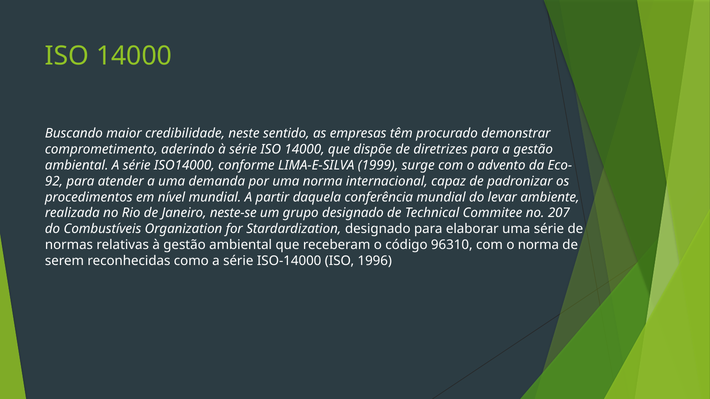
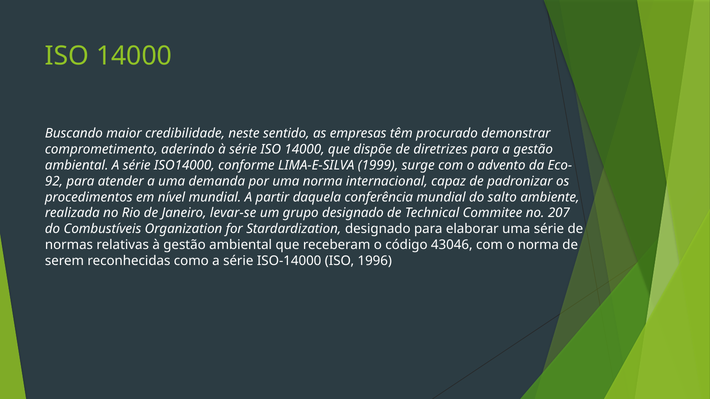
levar: levar -> salto (502, 197)
neste-se: neste-se -> levar-se (233, 213)
96310: 96310 -> 43046 (452, 245)
